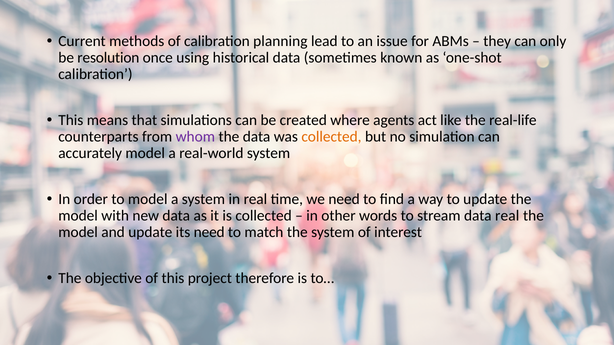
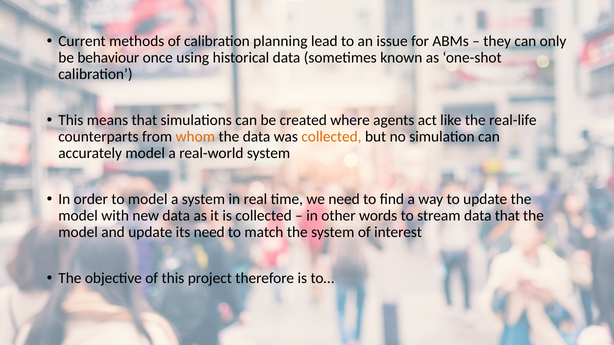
resolution: resolution -> behaviour (108, 58)
whom colour: purple -> orange (195, 137)
data real: real -> that (507, 216)
